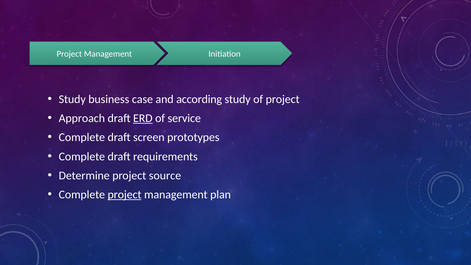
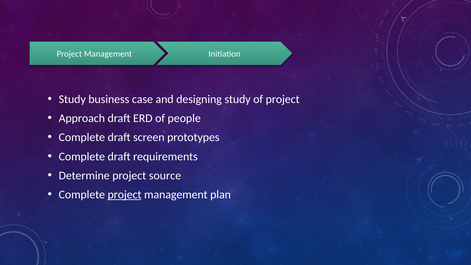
according: according -> designing (199, 99)
ERD underline: present -> none (143, 118)
service: service -> people (184, 118)
